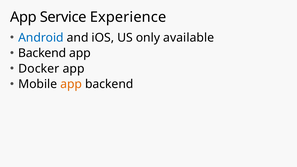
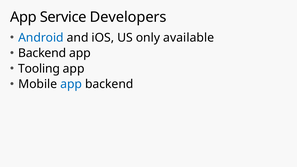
Experience: Experience -> Developers (128, 17)
Docker: Docker -> Tooling (39, 69)
app colour: orange -> blue (71, 84)
